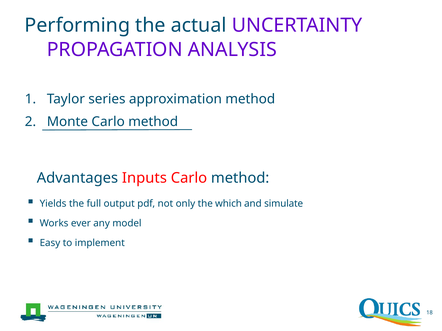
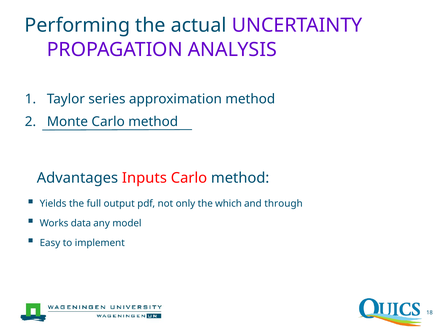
simulate: simulate -> through (284, 204)
ever: ever -> data (81, 224)
